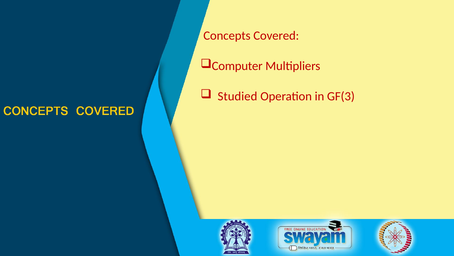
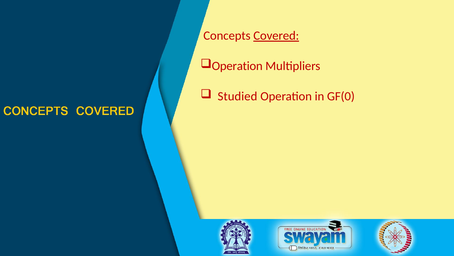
Covered underline: none -> present (276, 36)
Computer: Computer -> Operation (237, 66)
GF(3: GF(3 -> GF(0 (341, 96)
